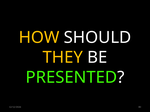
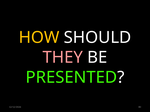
THEY colour: yellow -> pink (63, 58)
